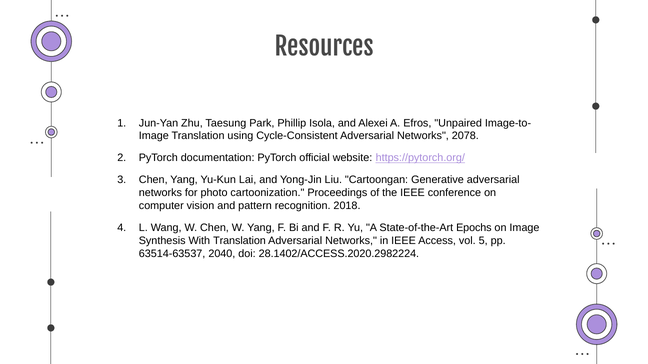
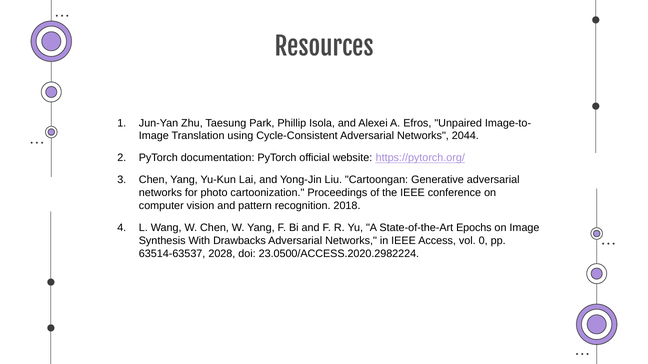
2078: 2078 -> 2044 (465, 136)
With Translation: Translation -> Drawbacks (240, 241)
5: 5 -> 0 (483, 241)
2040: 2040 -> 2028 (222, 254)
28.1402/ACCESS.2020.2982224: 28.1402/ACCESS.2020.2982224 -> 23.0500/ACCESS.2020.2982224 (339, 254)
